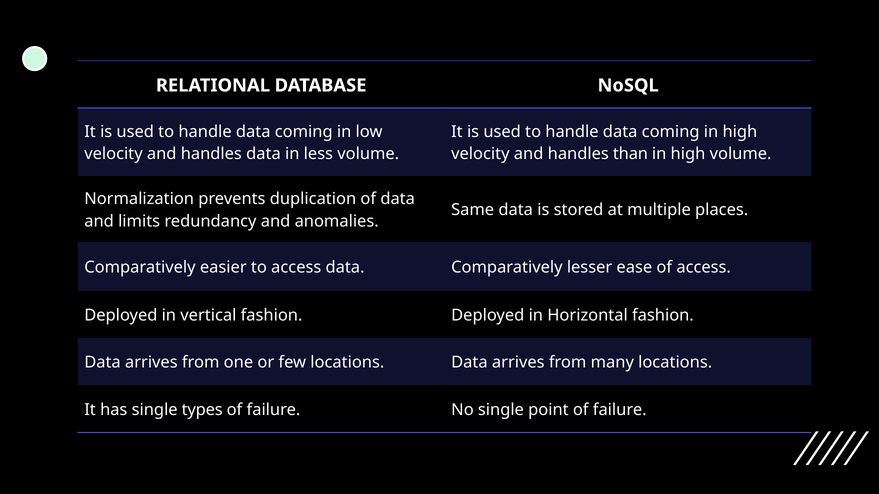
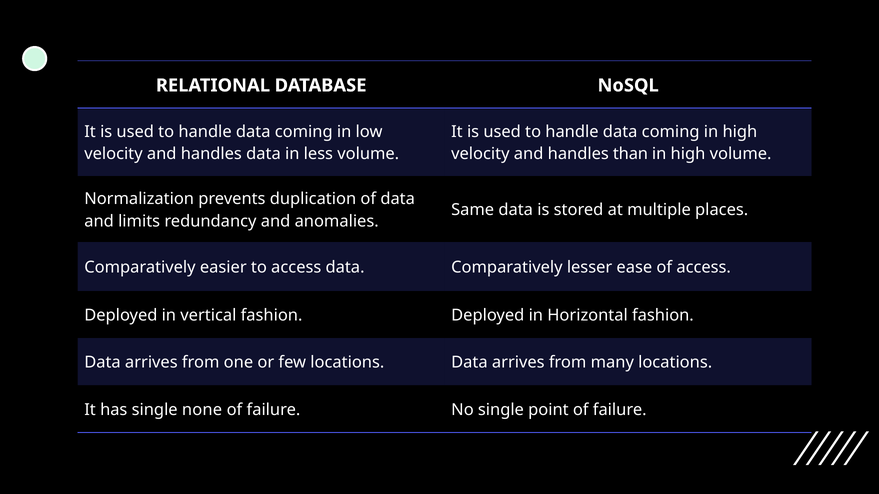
types: types -> none (202, 410)
